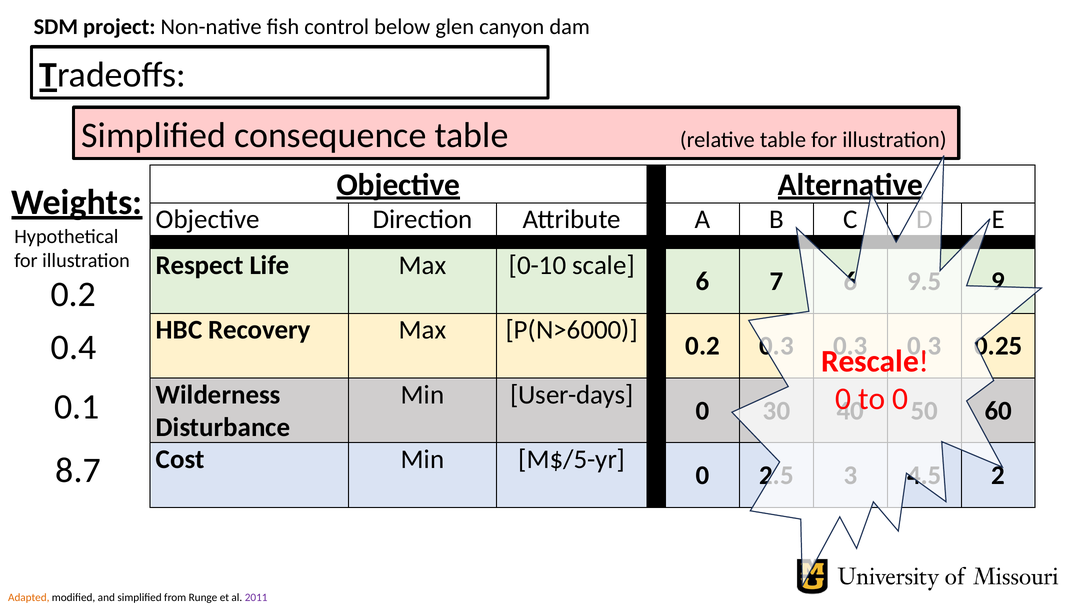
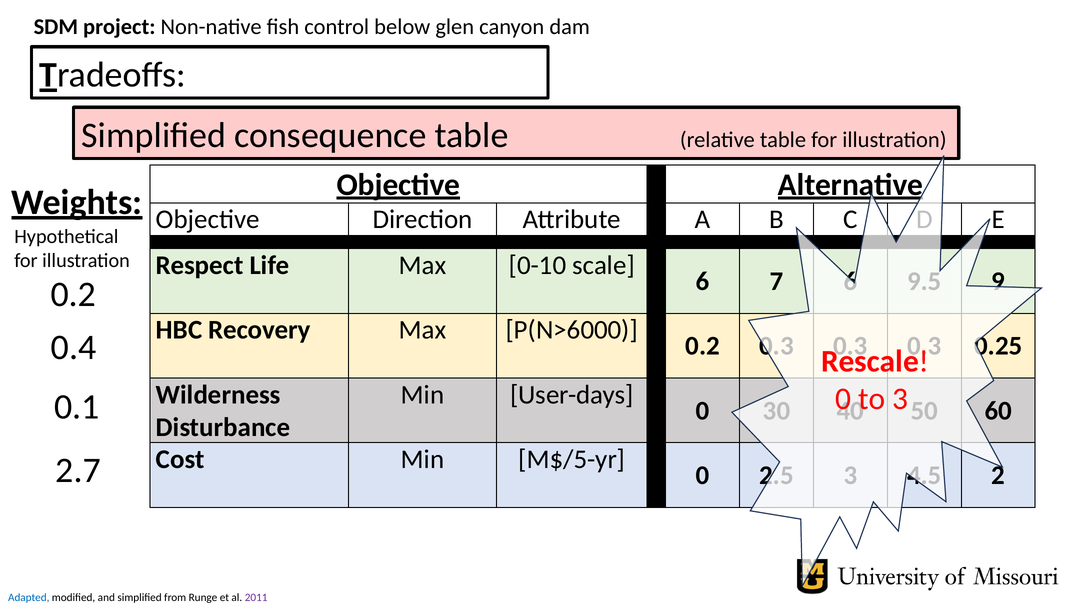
to 0: 0 -> 3 (900, 399)
8.7: 8.7 -> 2.7 (78, 471)
Adapted colour: orange -> blue (29, 598)
